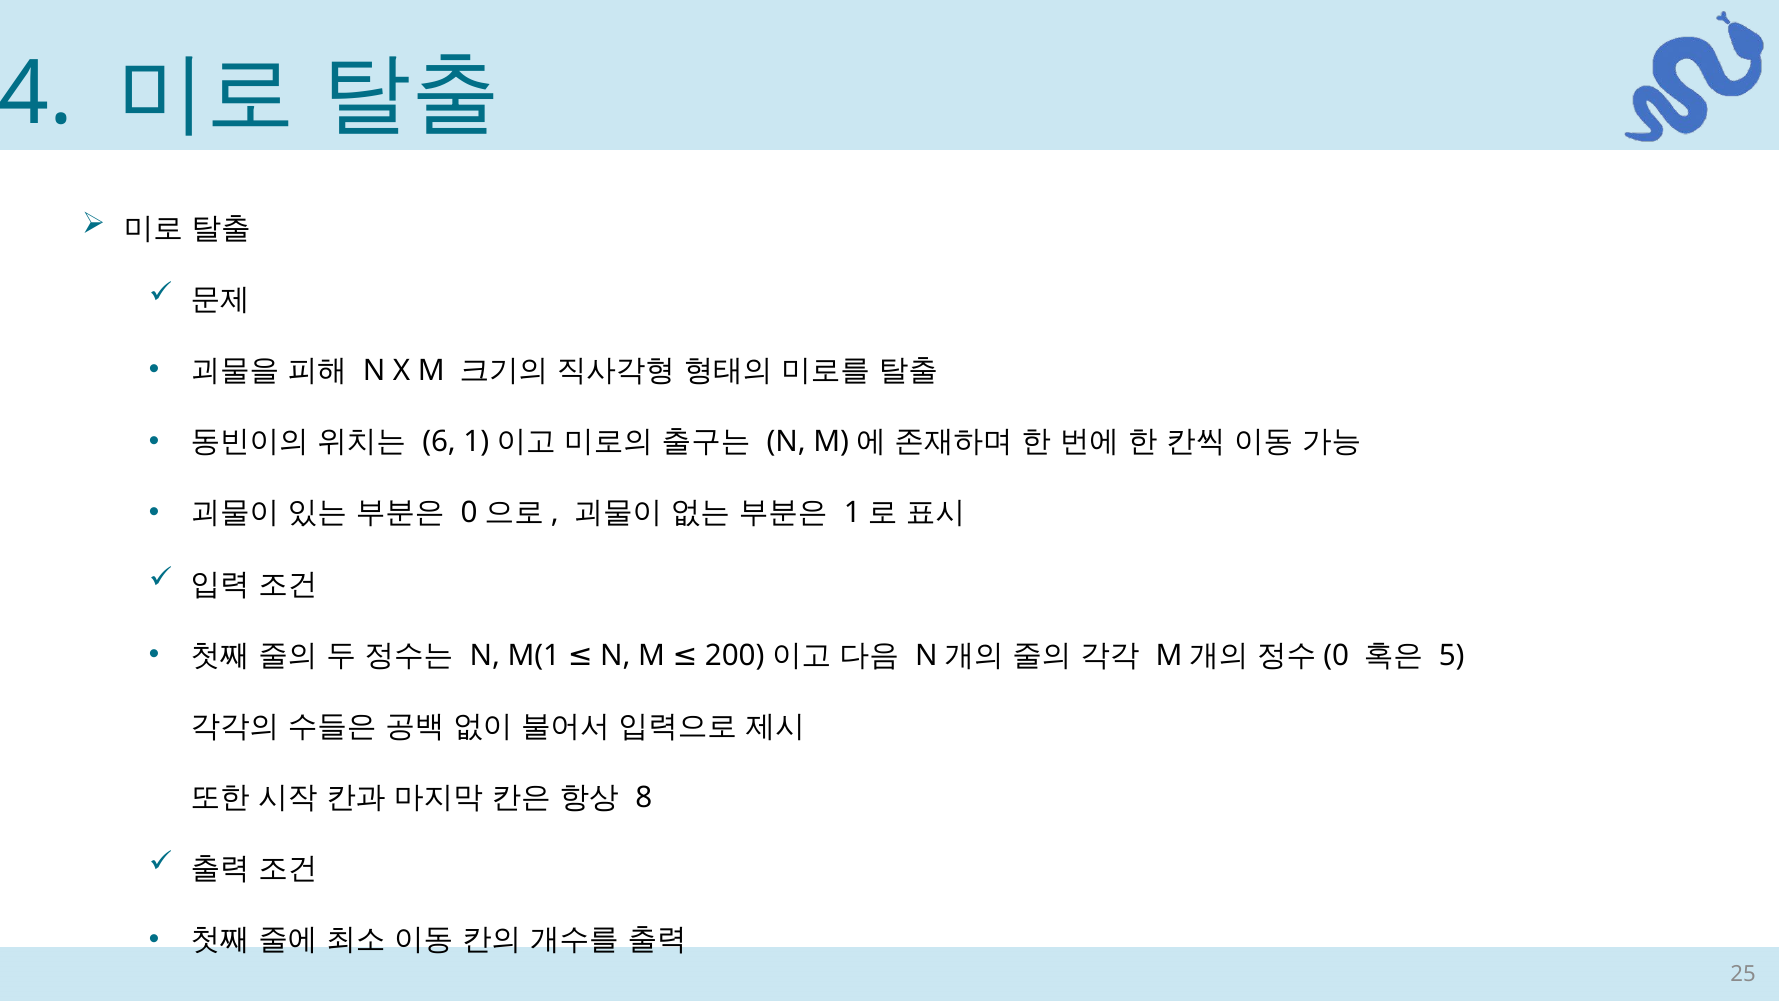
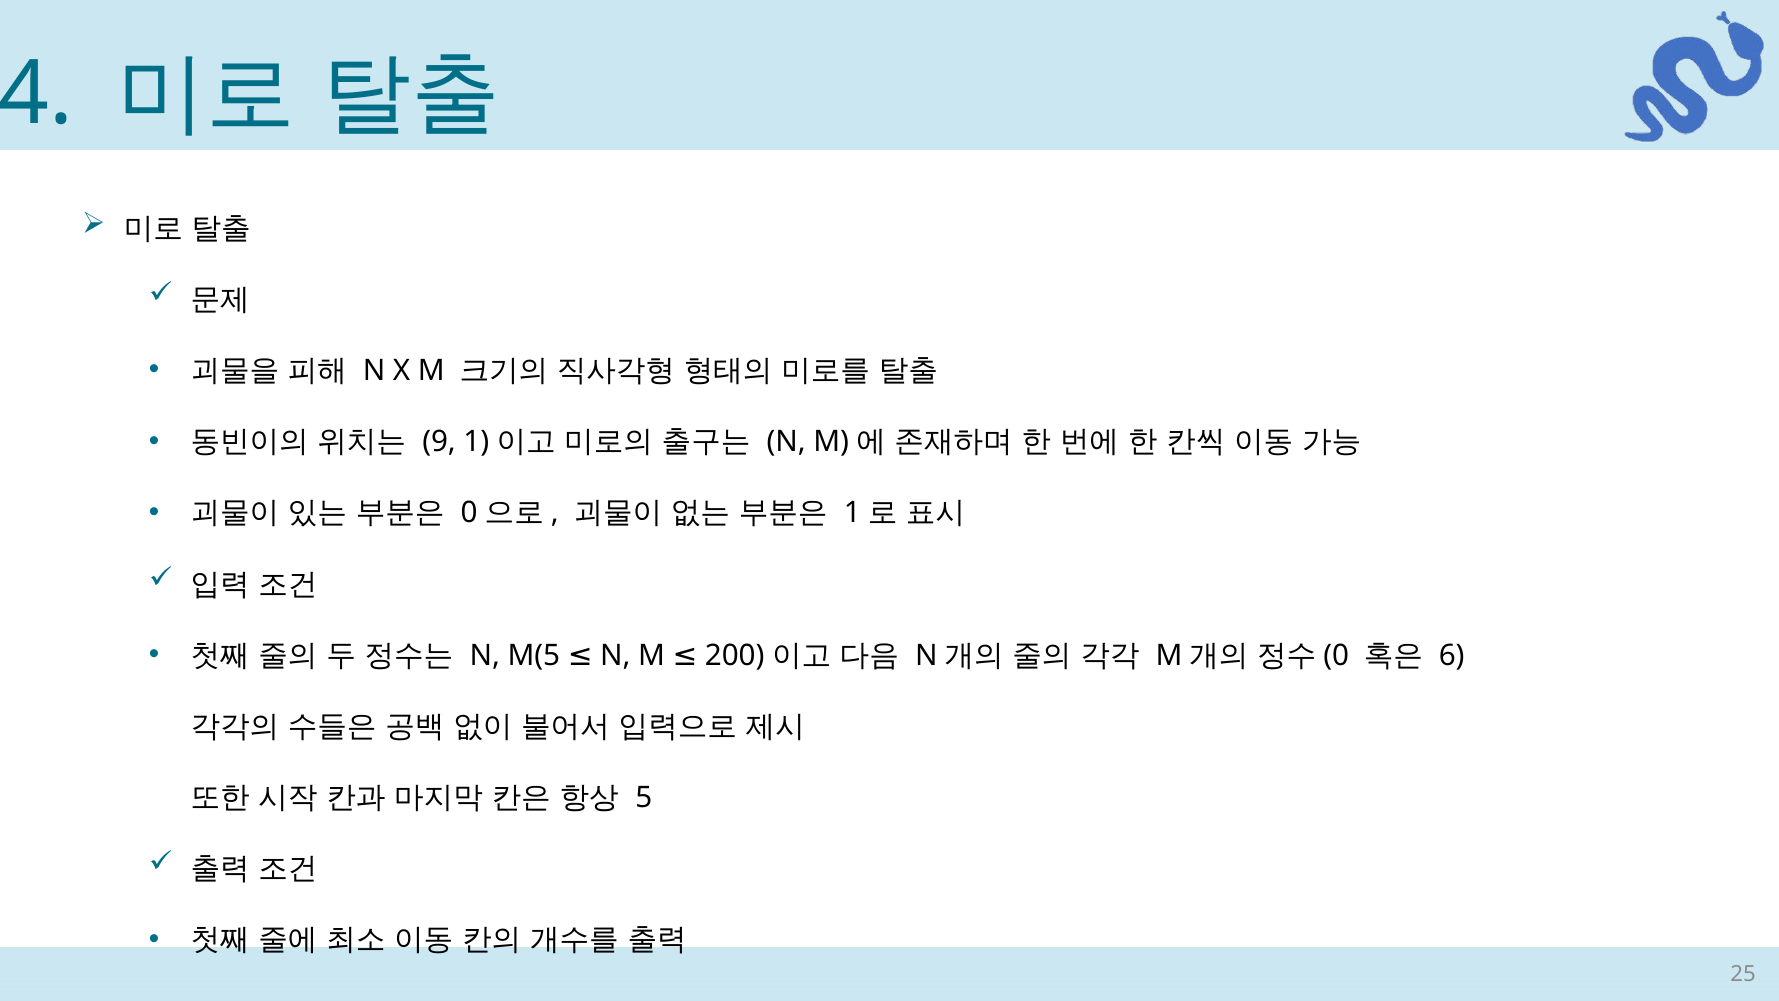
6: 6 -> 9 (439, 442)
M(1: M(1 -> M(5 (534, 655)
5: 5 -> 6 (1452, 655)
8: 8 -> 5 (644, 798)
